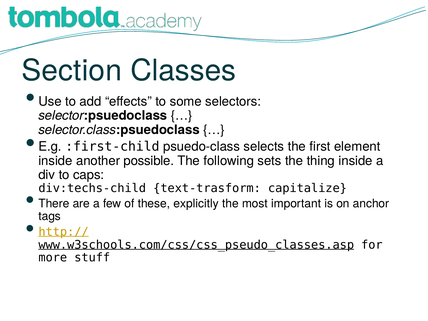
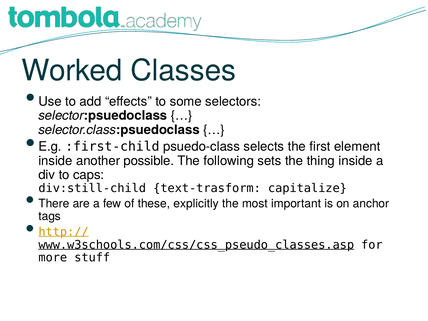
Section: Section -> Worked (72, 71)
div:techs-child: div:techs-child -> div:still-child (92, 188)
